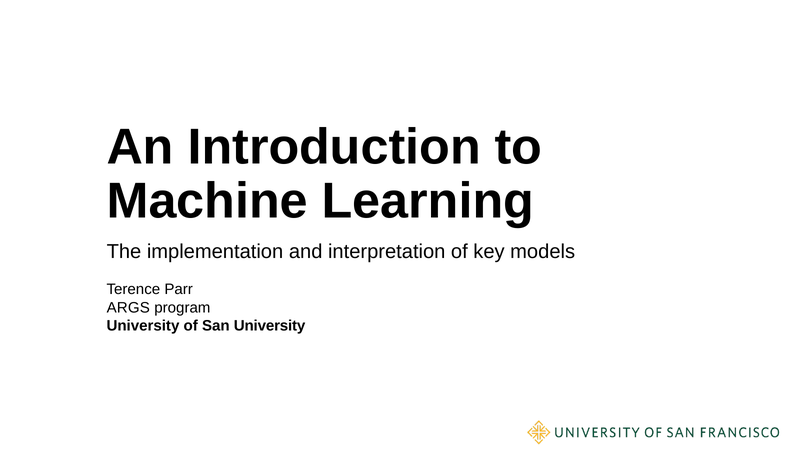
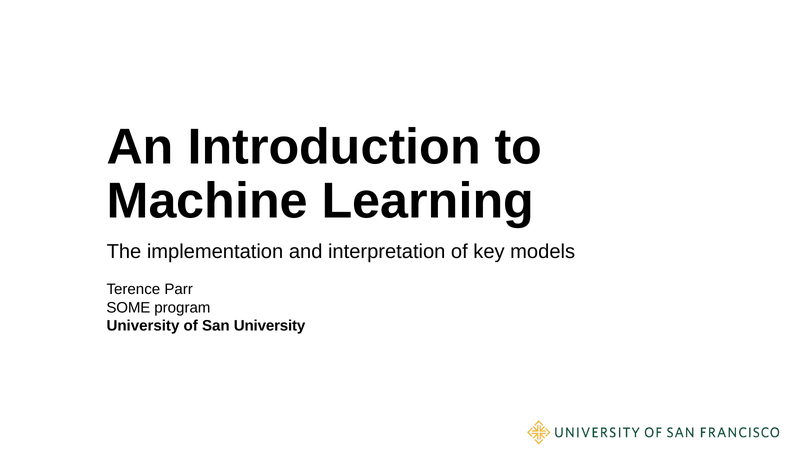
ARGS: ARGS -> SOME (128, 307)
